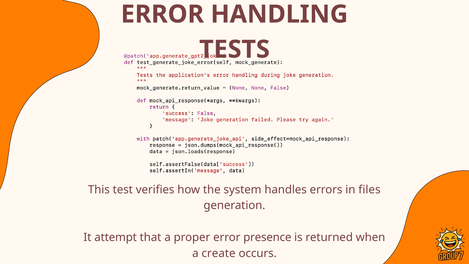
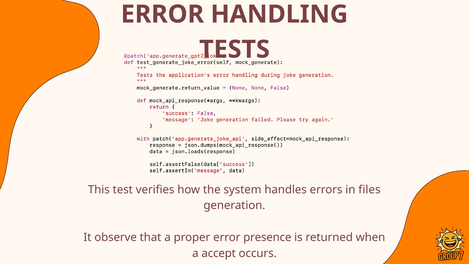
attempt: attempt -> observe (116, 237)
create: create -> accept (219, 253)
